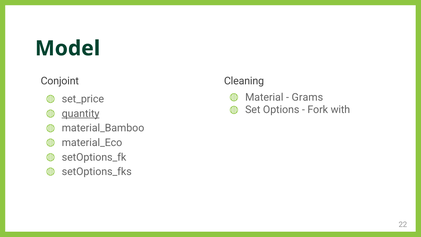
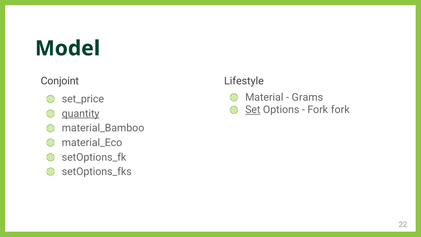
Cleaning: Cleaning -> Lifestyle (244, 81)
Set underline: none -> present (253, 110)
Fork with: with -> fork (340, 110)
